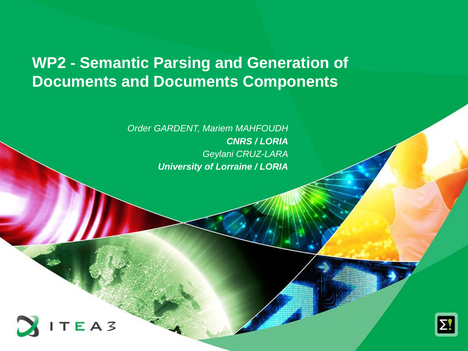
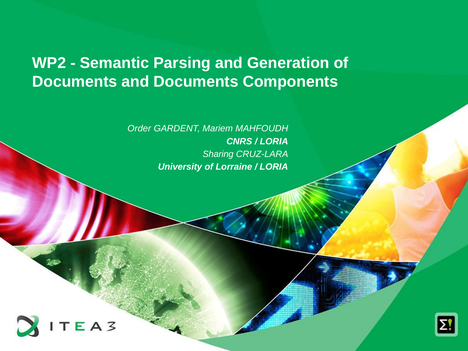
Geylani: Geylani -> Sharing (218, 154)
